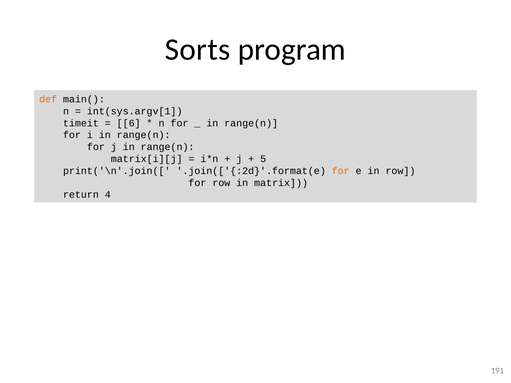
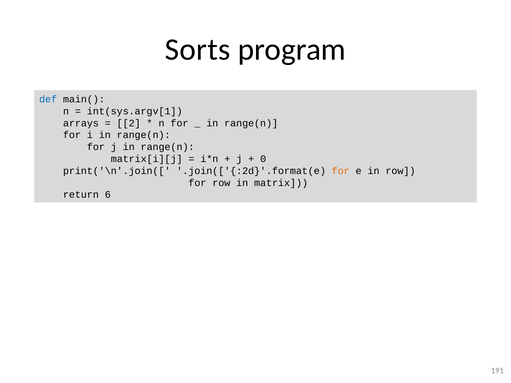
def colour: orange -> blue (48, 99)
timeit: timeit -> arrays (81, 123)
6: 6 -> 2 (129, 123)
5: 5 -> 0 (263, 159)
4: 4 -> 6 (108, 195)
